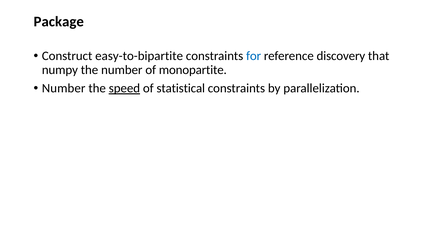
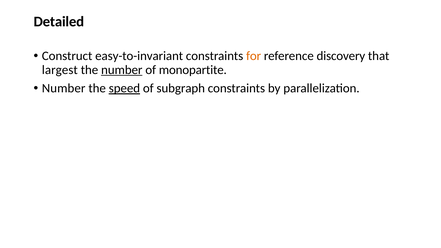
Package: Package -> Detailed (59, 22)
easy-to-bipartite: easy-to-bipartite -> easy-to-invariant (139, 56)
for colour: blue -> orange (254, 56)
numpy: numpy -> largest (60, 70)
number underline: none -> present (122, 70)
statistical: statistical -> subgraph (181, 88)
